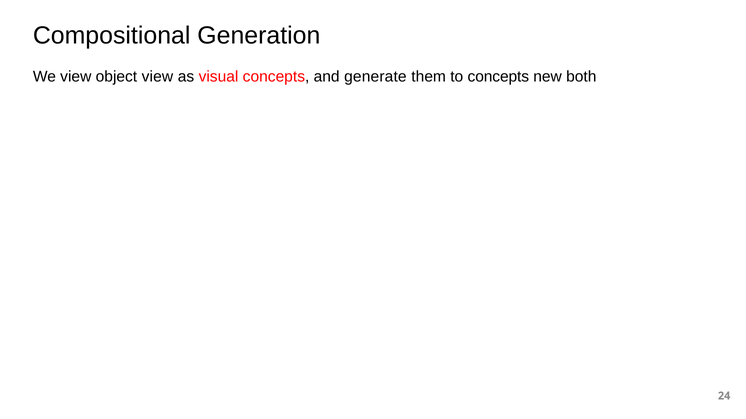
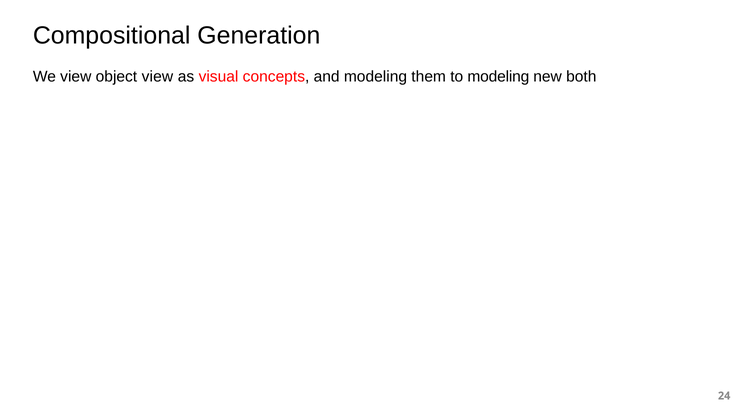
and generate: generate -> modeling (375, 77)
to concepts: concepts -> modeling (498, 77)
